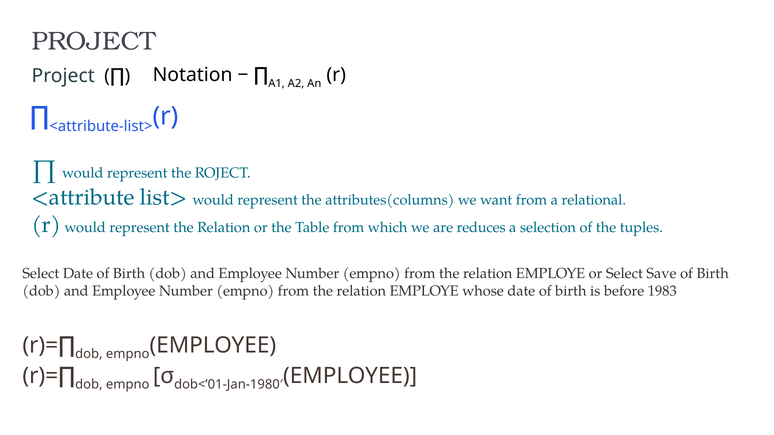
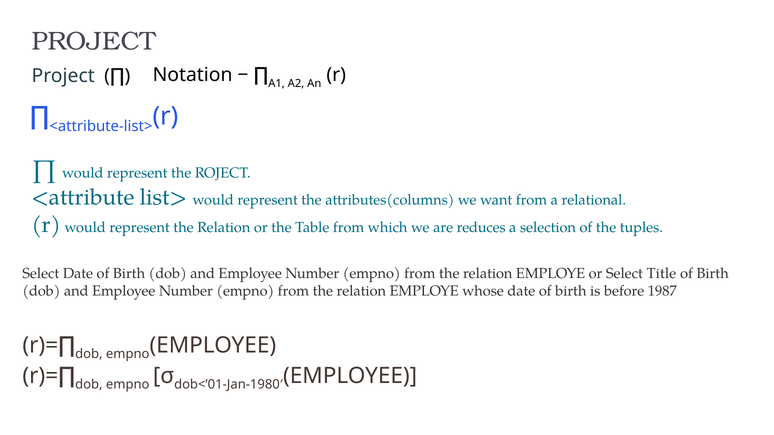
Save: Save -> Title (661, 274)
1983: 1983 -> 1987 (662, 291)
